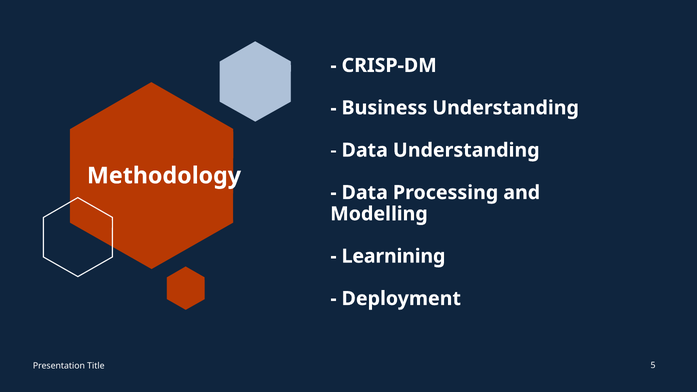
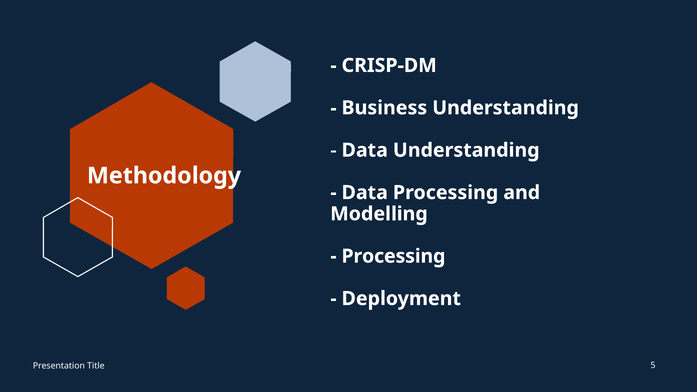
Learnining: Learnining -> Processing (393, 256)
